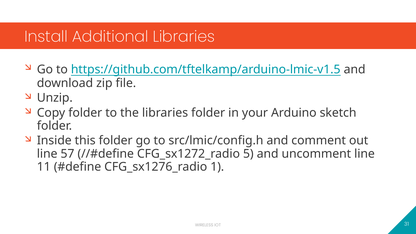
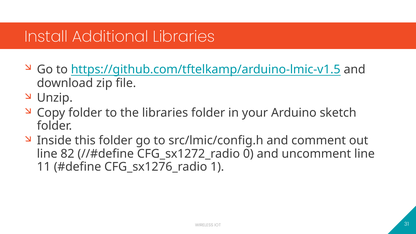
57: 57 -> 82 (67, 154)
5: 5 -> 0 (248, 154)
